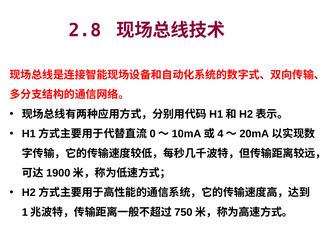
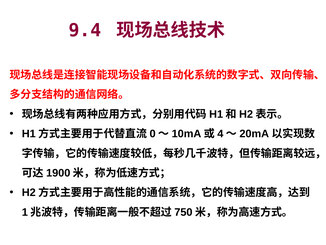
2.8: 2.8 -> 9.4 (85, 30)
